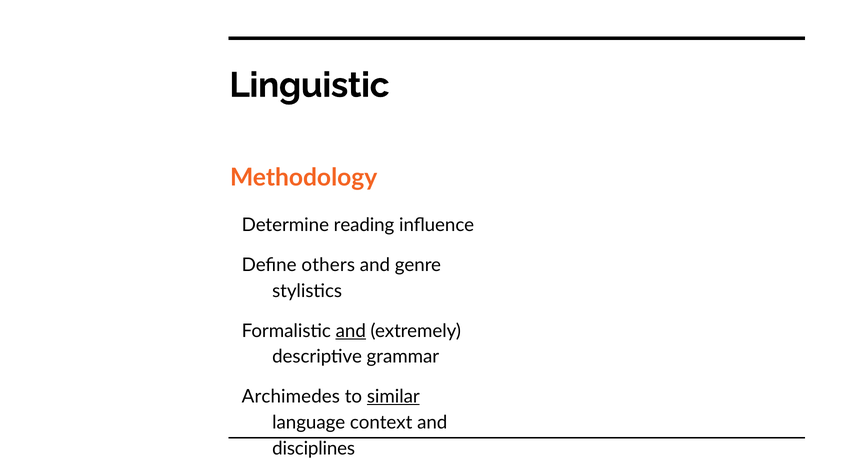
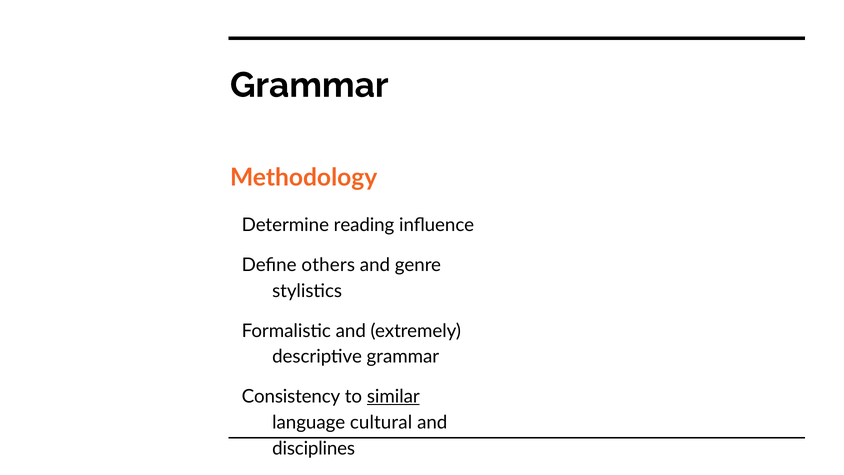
Linguistic: Linguistic -> Grammar (309, 85)
and underline: present -> none (351, 331)
Archimedes: Archimedes -> Consistency (291, 396)
context: context -> cultural (381, 422)
